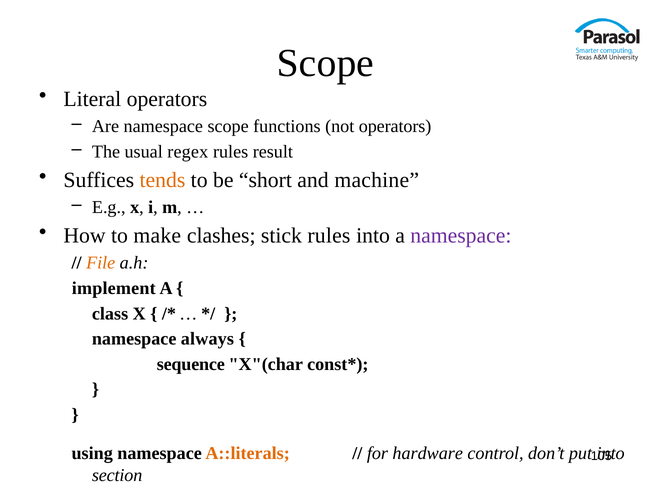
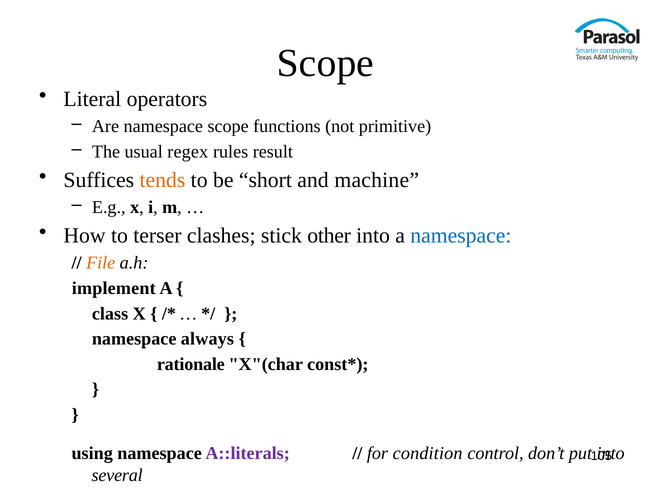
not operators: operators -> primitive (395, 126)
make: make -> terser (157, 236)
stick rules: rules -> other (329, 236)
namespace colour: purple -> blue (461, 236)
sequence: sequence -> rationale (191, 364)
A::literals colour: orange -> purple (248, 454)
hardware: hardware -> condition (428, 454)
section: section -> several (117, 475)
